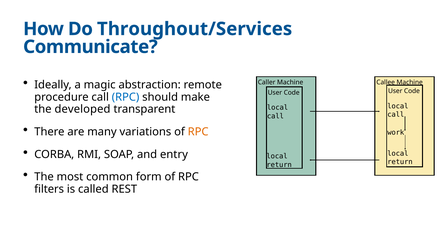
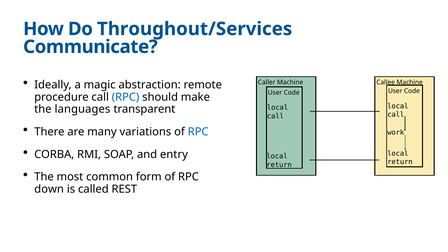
developed: developed -> languages (82, 109)
RPC colour: orange -> blue (198, 132)
filters: filters -> down (49, 189)
